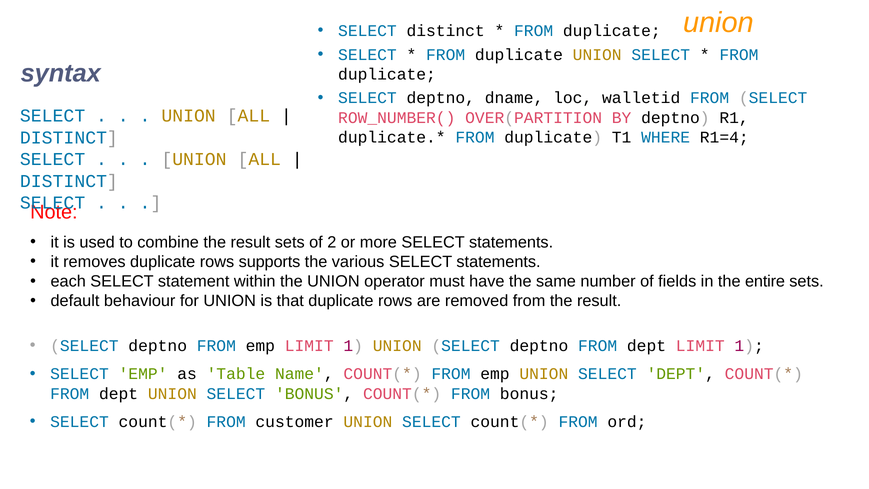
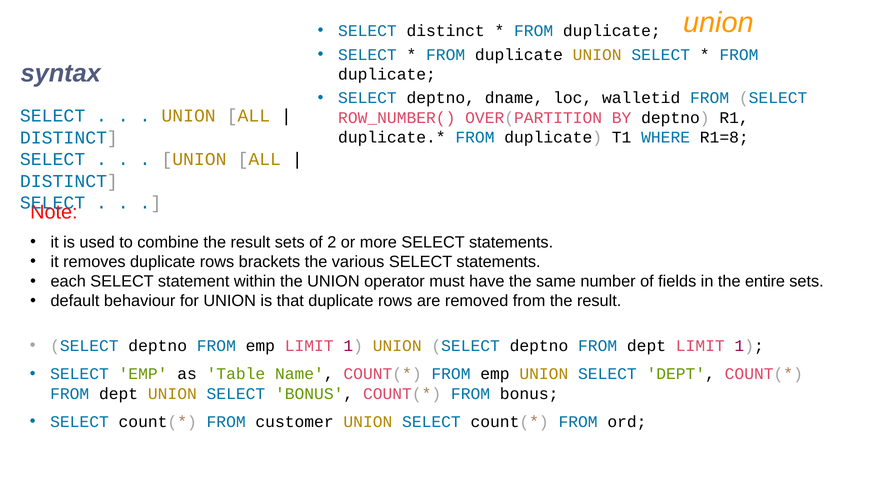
R1=4: R1=4 -> R1=8 (724, 137)
supports: supports -> brackets (269, 262)
